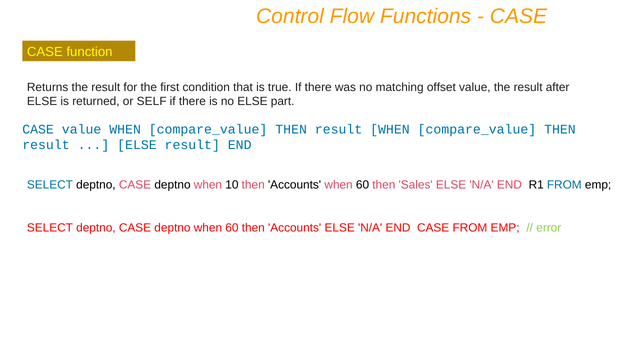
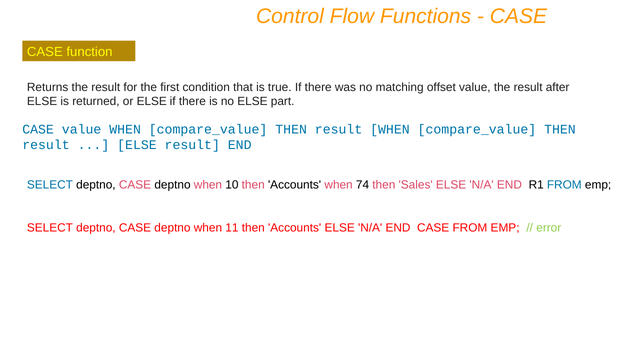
or SELF: SELF -> ELSE (152, 101)
Accounts when 60: 60 -> 74 (363, 185)
deptno when 60: 60 -> 11 (232, 228)
